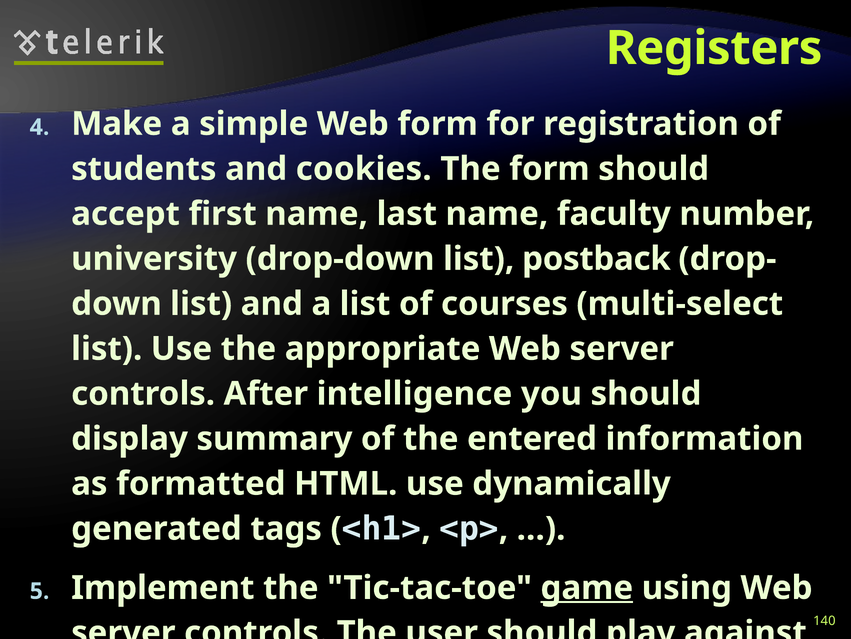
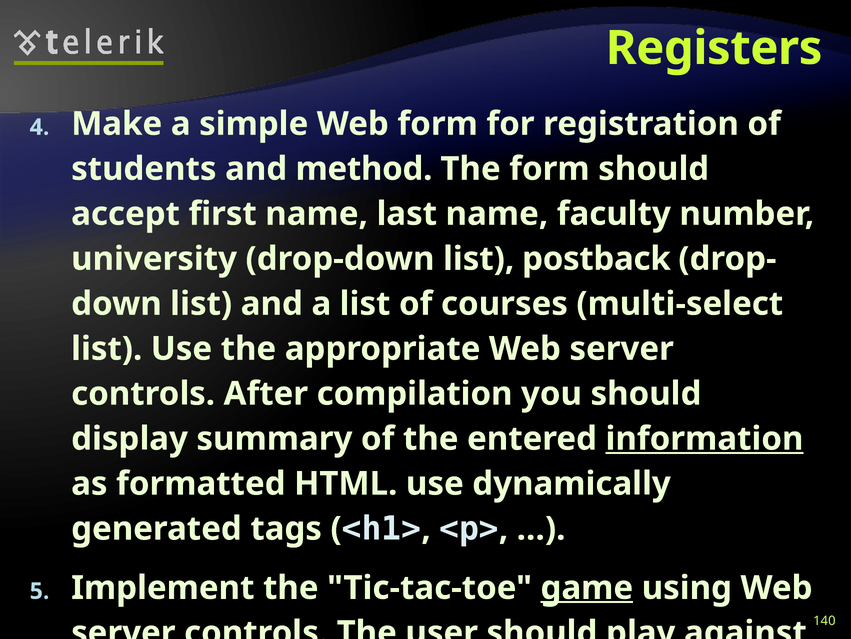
cookies: cookies -> method (364, 169)
After intelligence: intelligence -> compilation (415, 393)
information underline: none -> present (704, 438)
